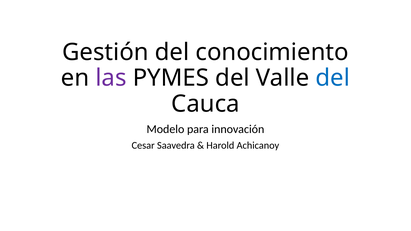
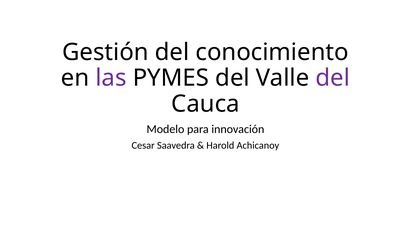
del colour: blue -> purple (333, 78)
